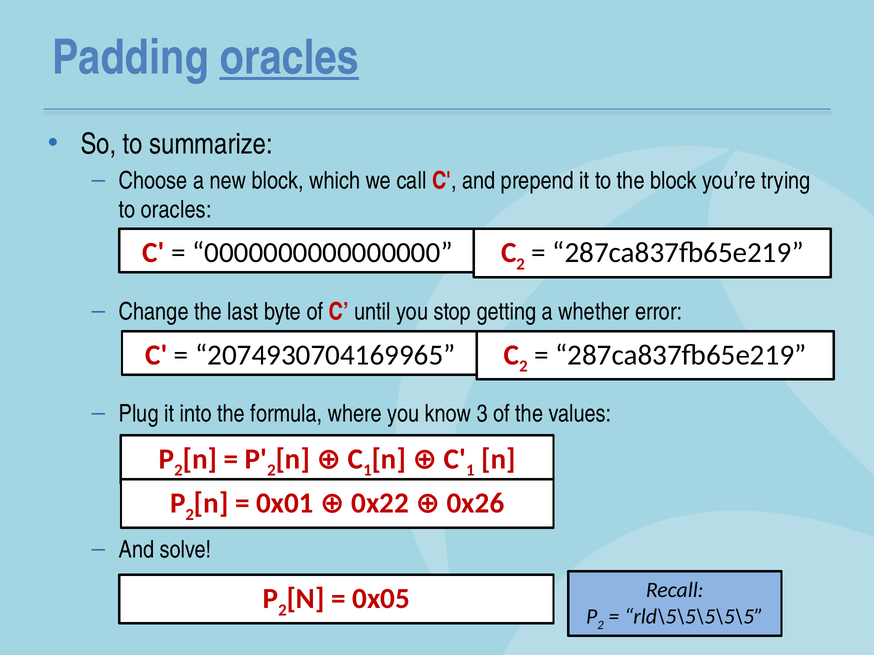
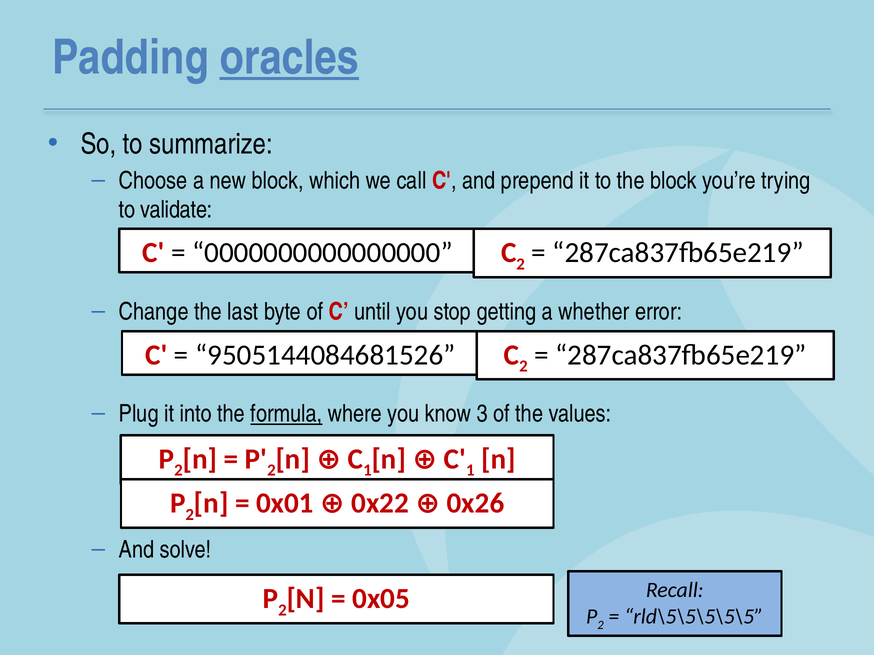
to oracles: oracles -> validate (176, 210)
2074930704169965: 2074930704169965 -> 9505144084681526 (325, 355)
formula underline: none -> present (286, 414)
